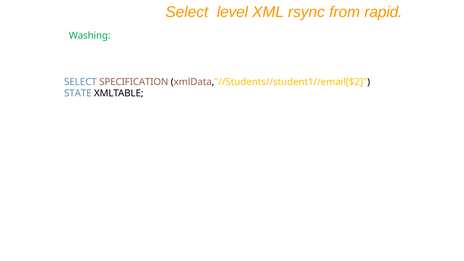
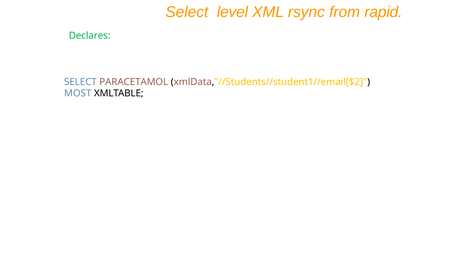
Washing: Washing -> Declares (90, 36)
SPECIFICATION: SPECIFICATION -> PARACETAMOL (134, 82)
STATE: STATE -> MOST (78, 93)
